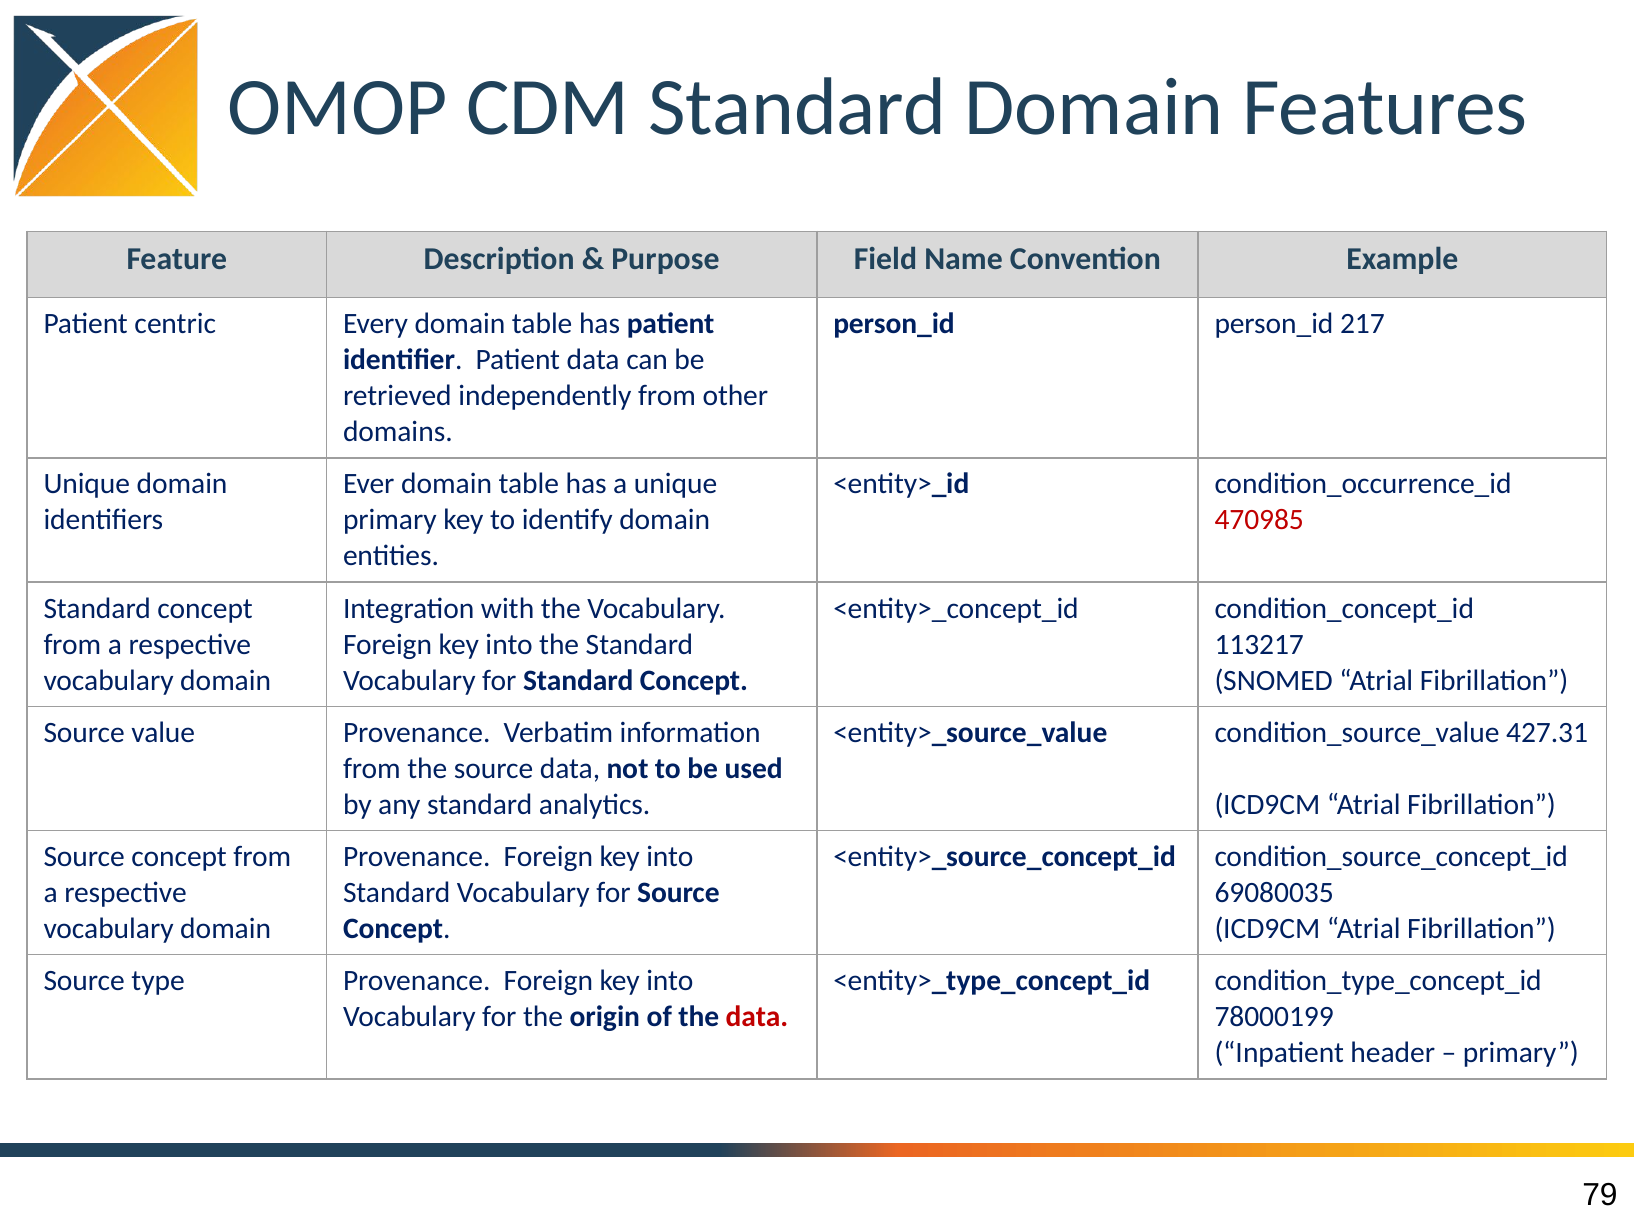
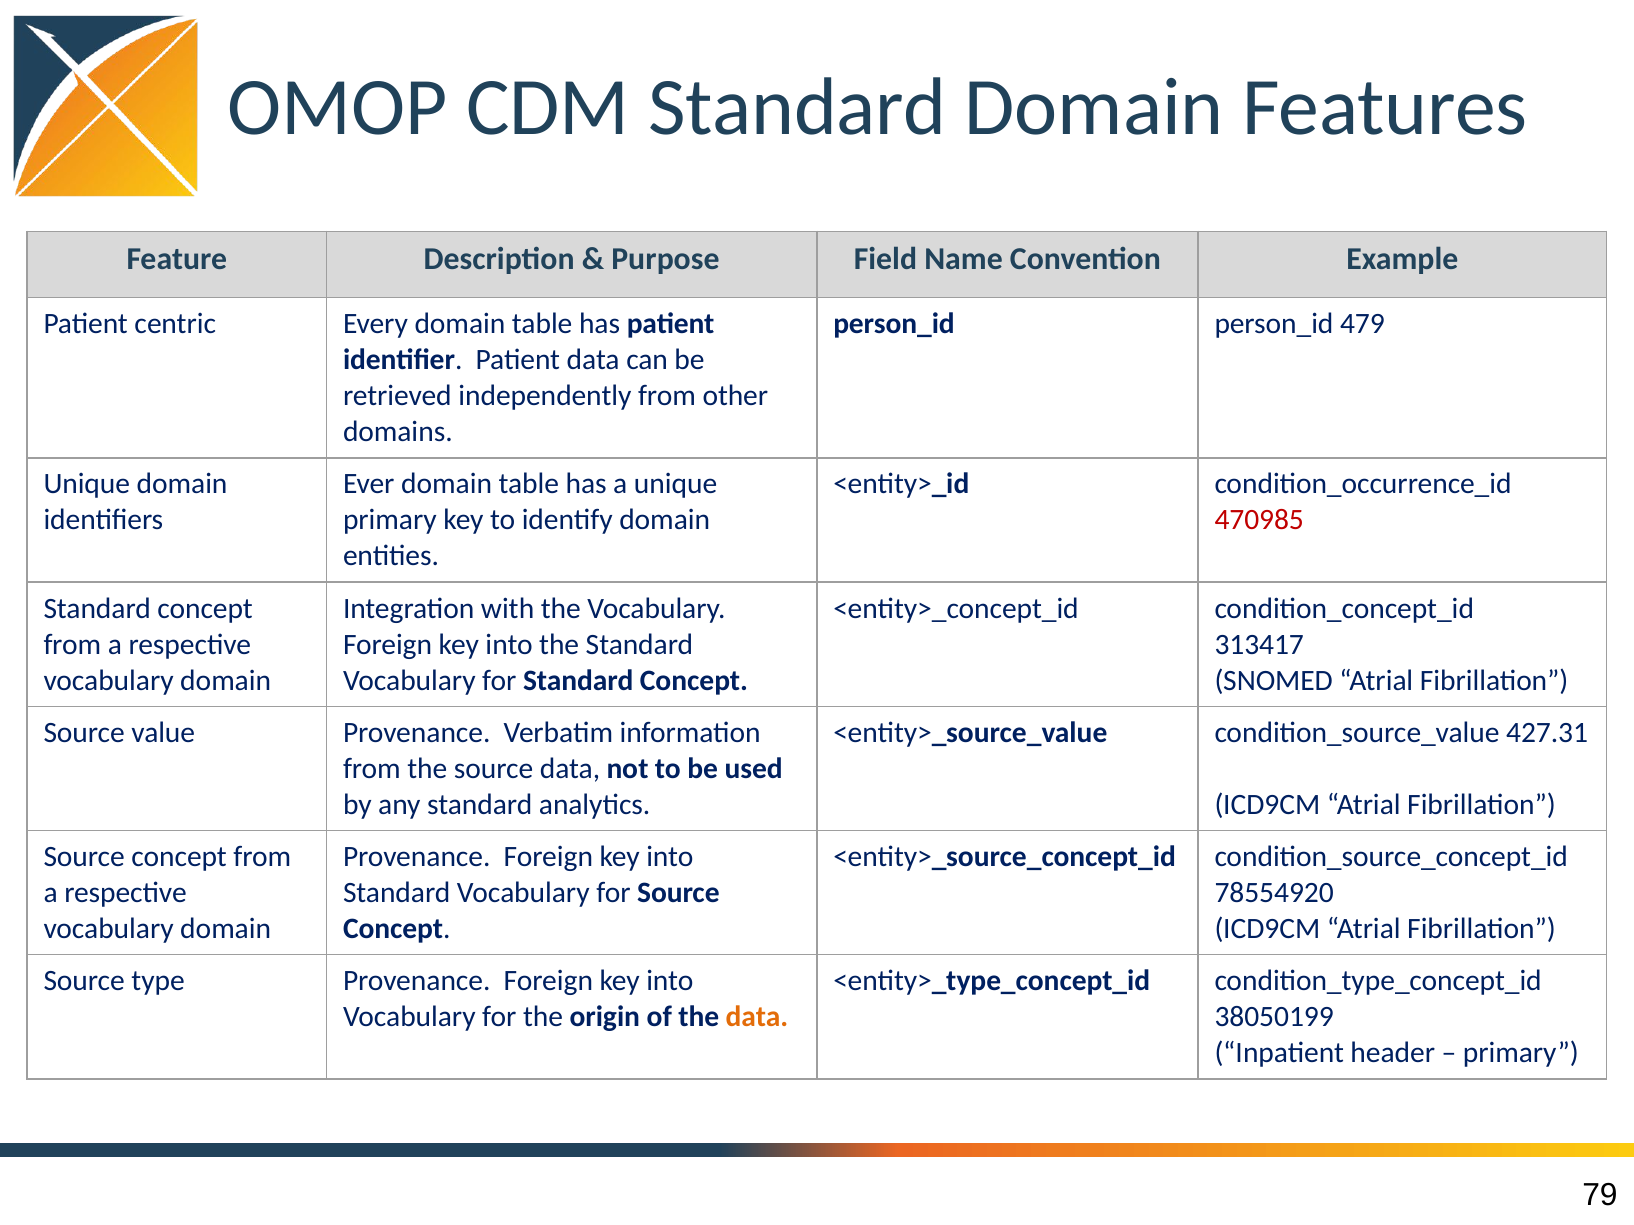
217: 217 -> 479 (1362, 324)
113217: 113217 -> 313417 (1259, 645)
69080035: 69080035 -> 78554920 (1274, 893)
data colour: red -> orange (757, 1018)
78000199: 78000199 -> 38050199 (1274, 1018)
